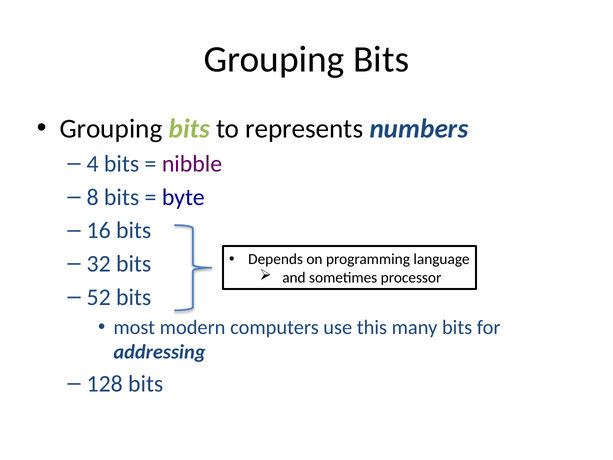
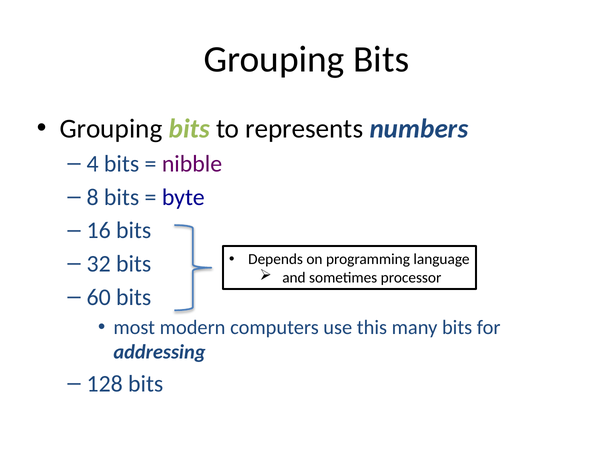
52: 52 -> 60 (99, 297)
